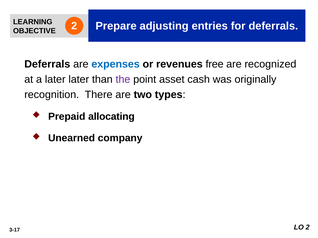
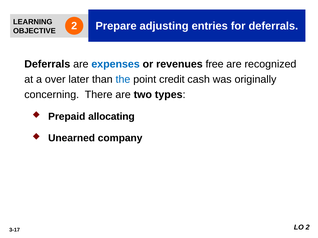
a later: later -> over (55, 79)
the colour: purple -> blue (123, 79)
asset: asset -> credit (172, 79)
recognition: recognition -> concerning (52, 95)
